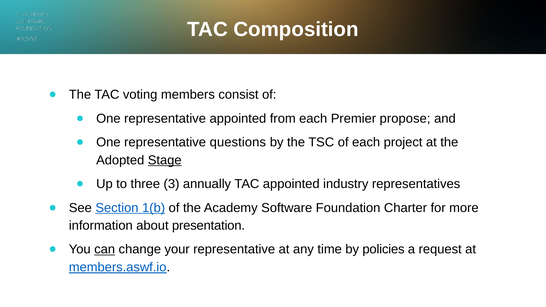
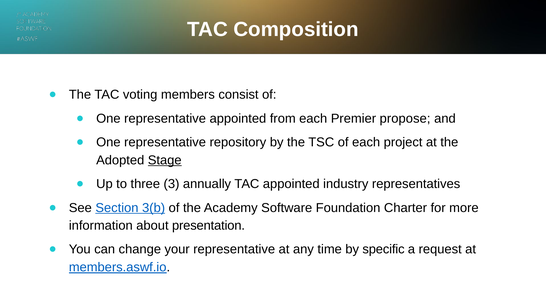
questions: questions -> repository (238, 142)
1(b: 1(b -> 3(b (154, 208)
can underline: present -> none (105, 249)
policies: policies -> specific (384, 249)
